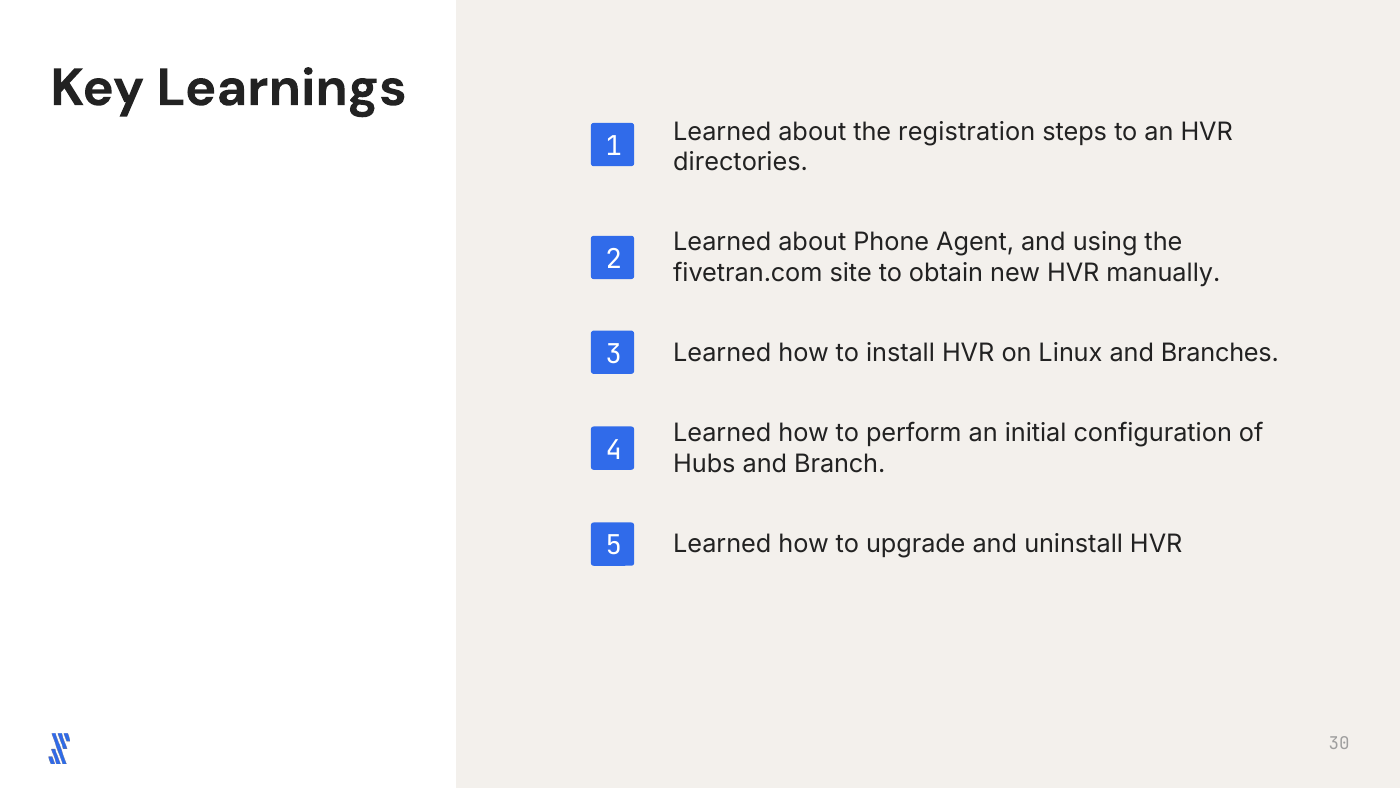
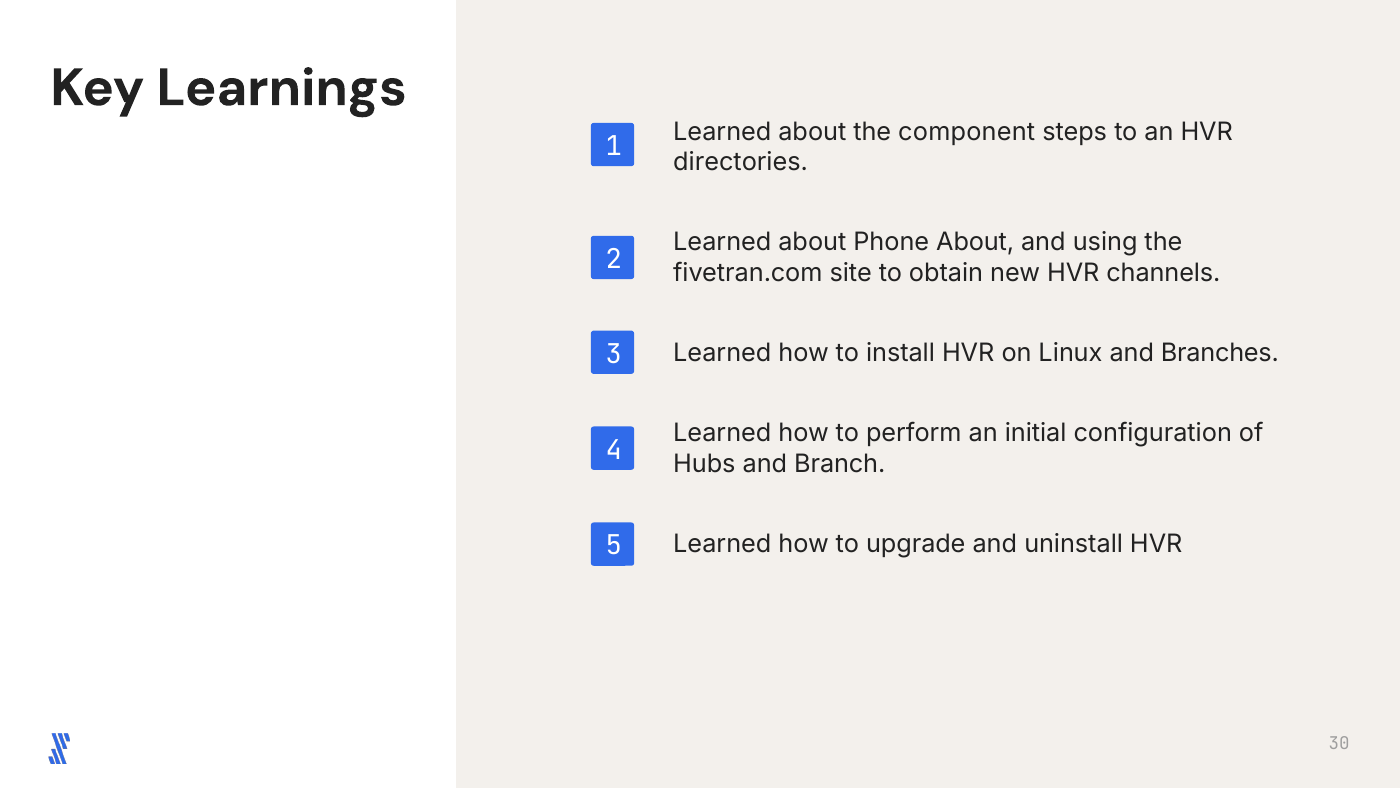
registration: registration -> component (967, 132)
Phone Agent: Agent -> About (975, 242)
manually: manually -> channels (1163, 273)
